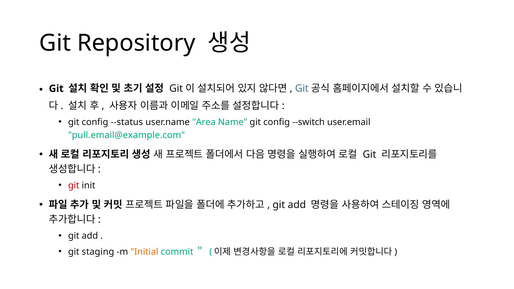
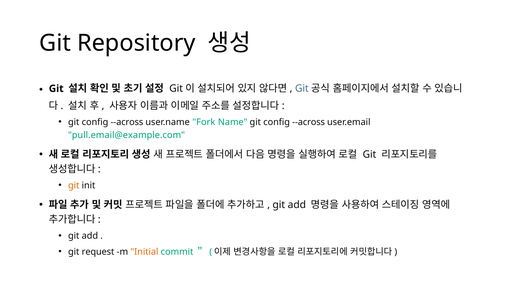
--status: --status -> --across (127, 122)
Area: Area -> Fork (204, 122)
Name git config --switch: --switch -> --across (309, 122)
git colour: red -> orange (74, 186)
staging: staging -> request (98, 252)
